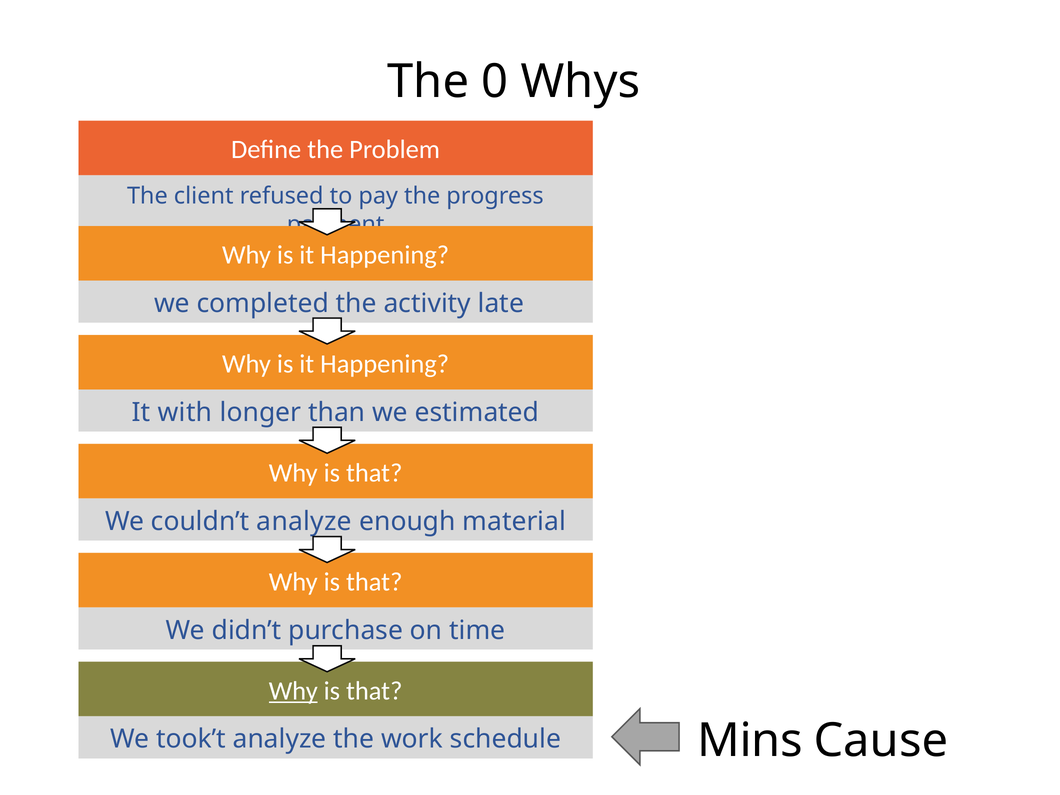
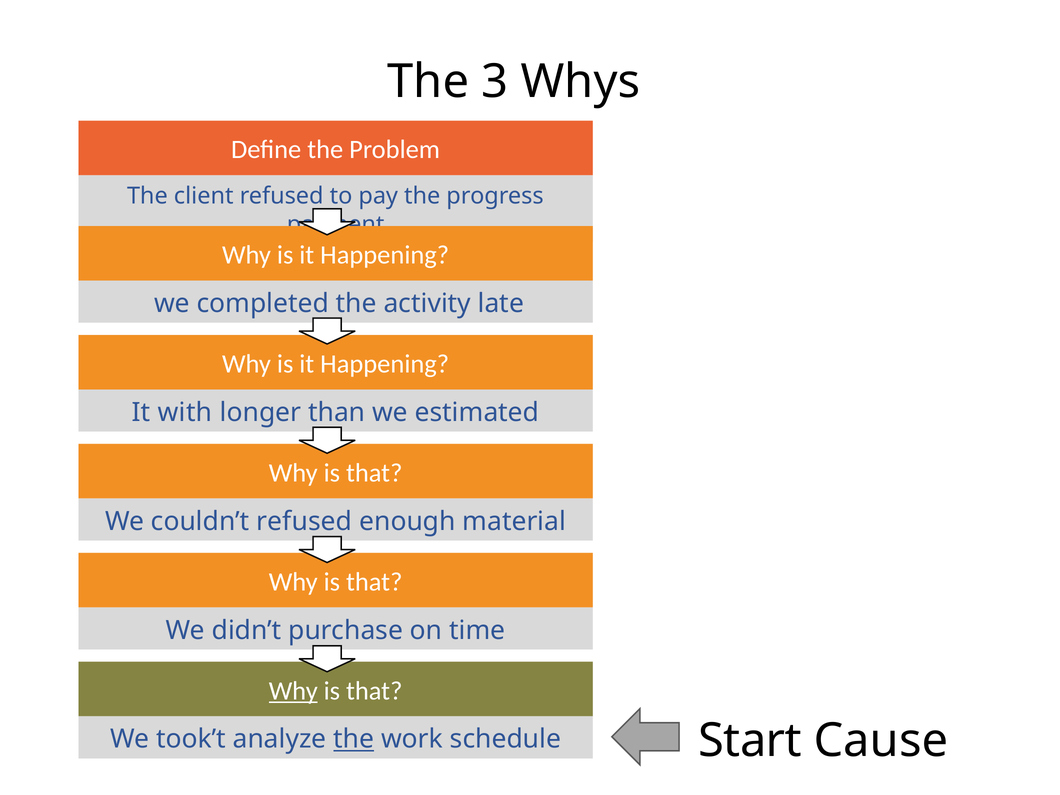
0: 0 -> 3 (495, 82)
couldn’t analyze: analyze -> refused (304, 521)
Mins: Mins -> Start (750, 741)
the underline: none -> present (354, 739)
